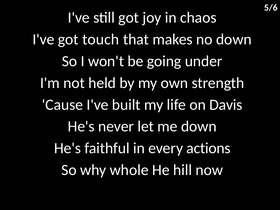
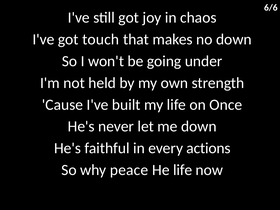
5/6: 5/6 -> 6/6 (271, 8)
Davis: Davis -> Once (226, 105)
whole: whole -> peace (129, 170)
He hill: hill -> life (183, 170)
